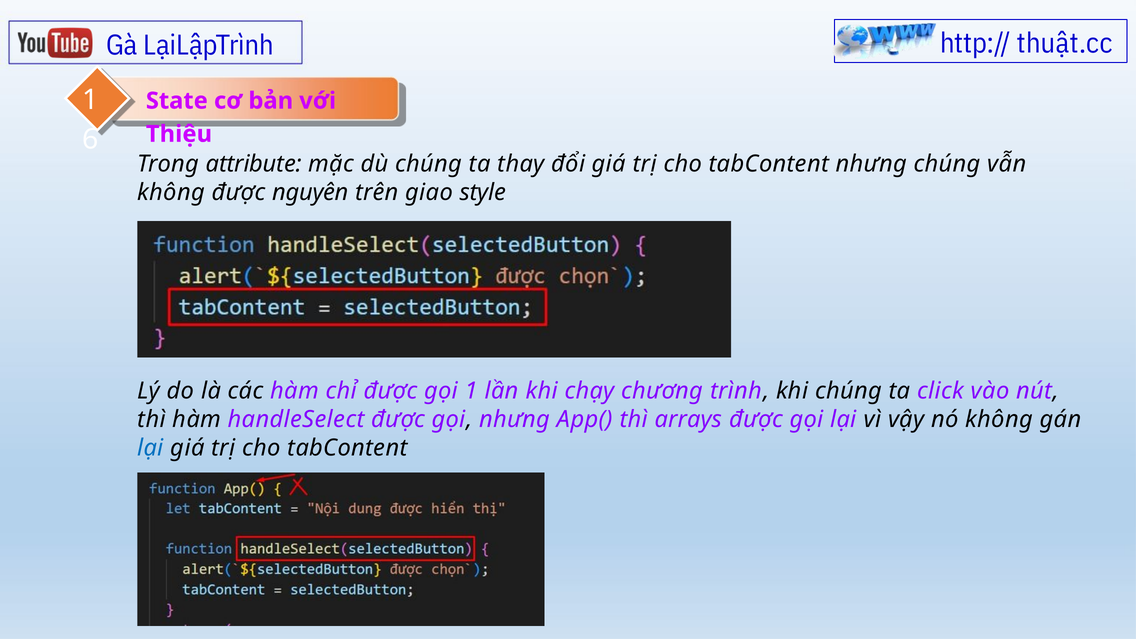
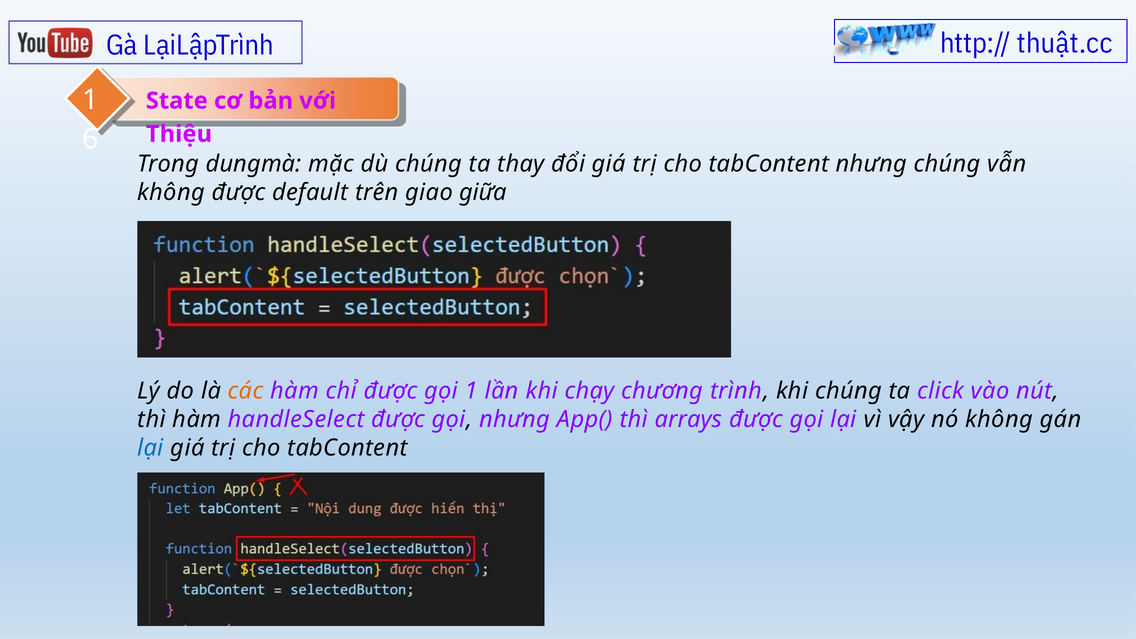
attribute: attribute -> dungmà (254, 164)
nguyên: nguyên -> default (310, 192)
style: style -> giữa (483, 192)
các colour: black -> orange (246, 391)
